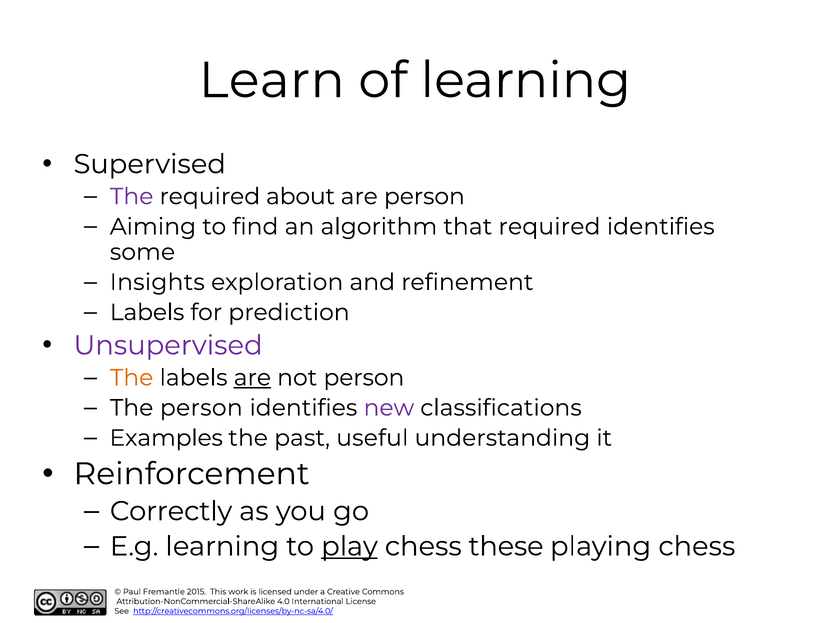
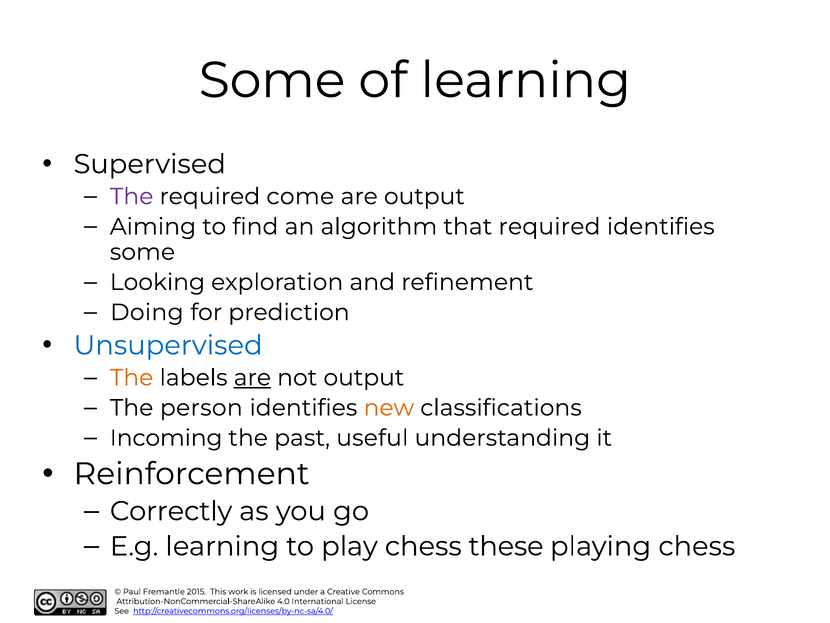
Learn: Learn -> Some (272, 80)
about: about -> come (300, 196)
are person: person -> output (424, 196)
Insights: Insights -> Looking (157, 282)
Labels: Labels -> Doing (147, 312)
Unsupervised colour: purple -> blue (168, 345)
not person: person -> output (364, 377)
new colour: purple -> orange (389, 407)
Examples: Examples -> Incoming (166, 438)
play underline: present -> none (349, 546)
